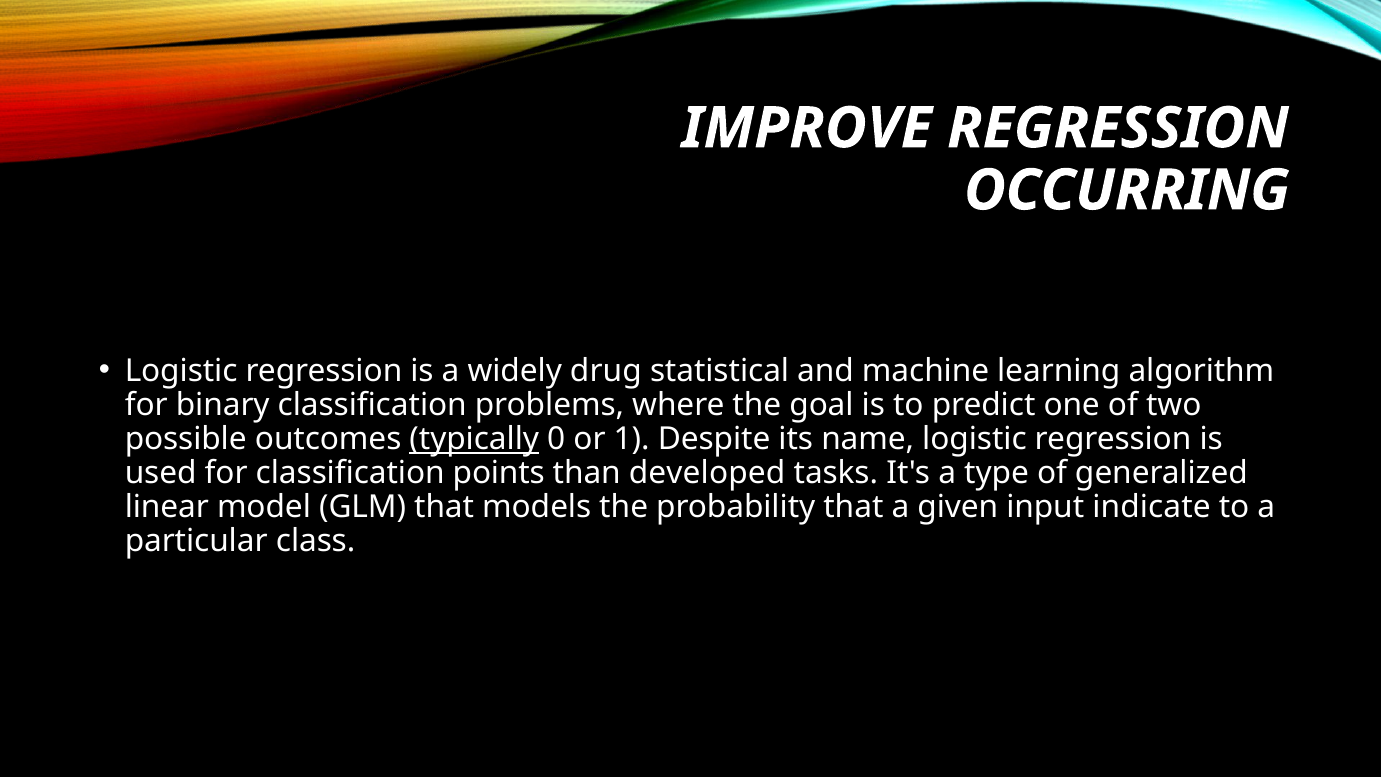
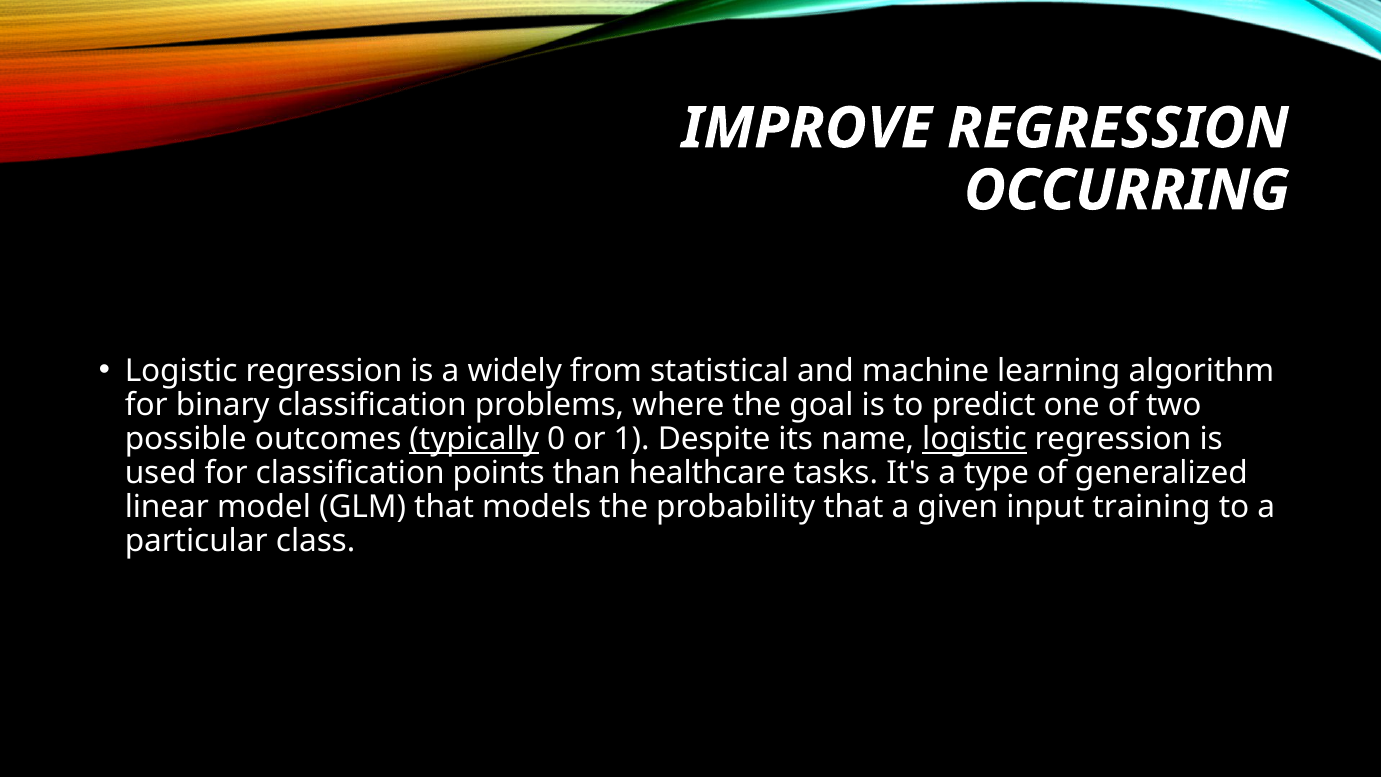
drug: drug -> from (606, 371)
logistic underline: none -> present (974, 439)
developed: developed -> healthcare (707, 473)
indicate: indicate -> training (1151, 507)
